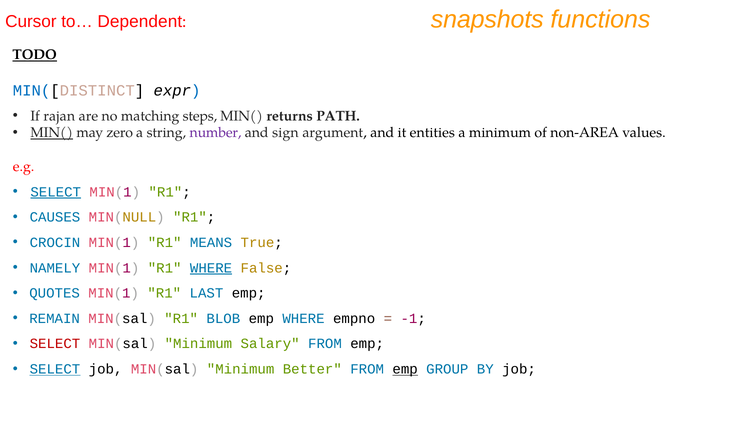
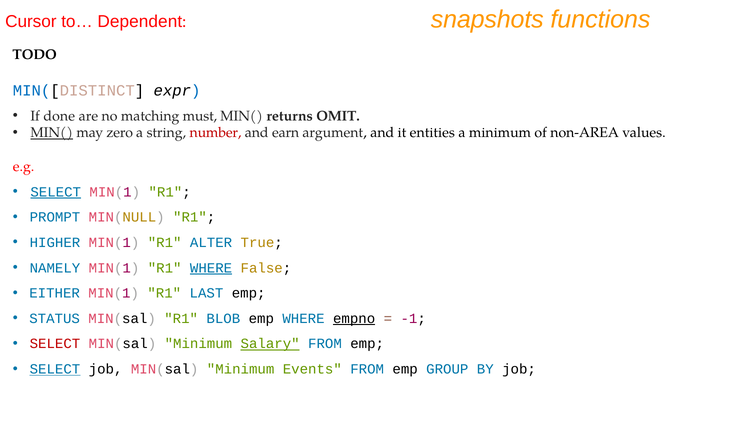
TODO underline: present -> none (35, 55)
rajan: rajan -> done (59, 116)
steps: steps -> must (200, 116)
PATH: PATH -> OMIT (338, 116)
number colour: purple -> red (216, 133)
sign: sign -> earn (286, 133)
CAUSES: CAUSES -> PROMPT (55, 217)
CROCIN: CROCIN -> HIGHER (55, 243)
MEANS: MEANS -> ALTER (211, 243)
QUOTES: QUOTES -> EITHER (55, 293)
REMAIN: REMAIN -> STATUS (55, 318)
empno underline: none -> present (354, 318)
Salary underline: none -> present (270, 344)
Better: Better -> Events (312, 369)
emp underline: present -> none (405, 369)
